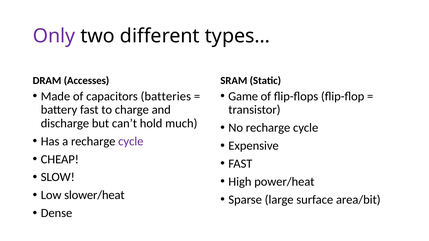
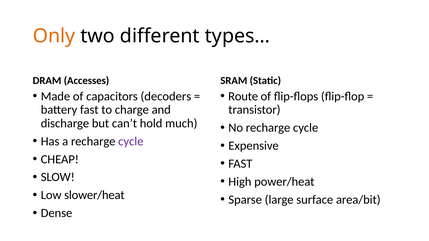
Only colour: purple -> orange (54, 36)
batteries: batteries -> decoders (166, 96)
Game: Game -> Route (243, 96)
